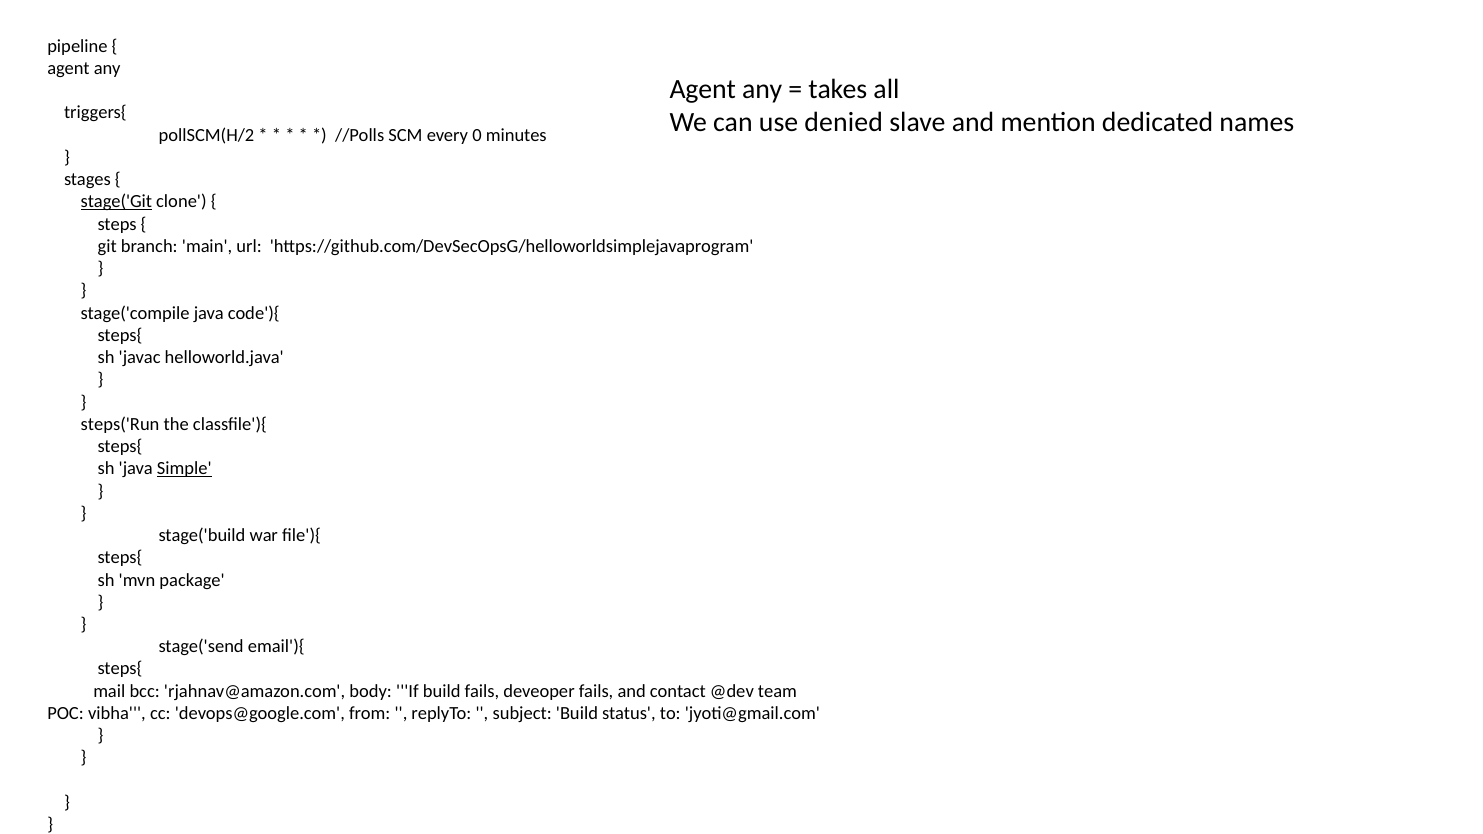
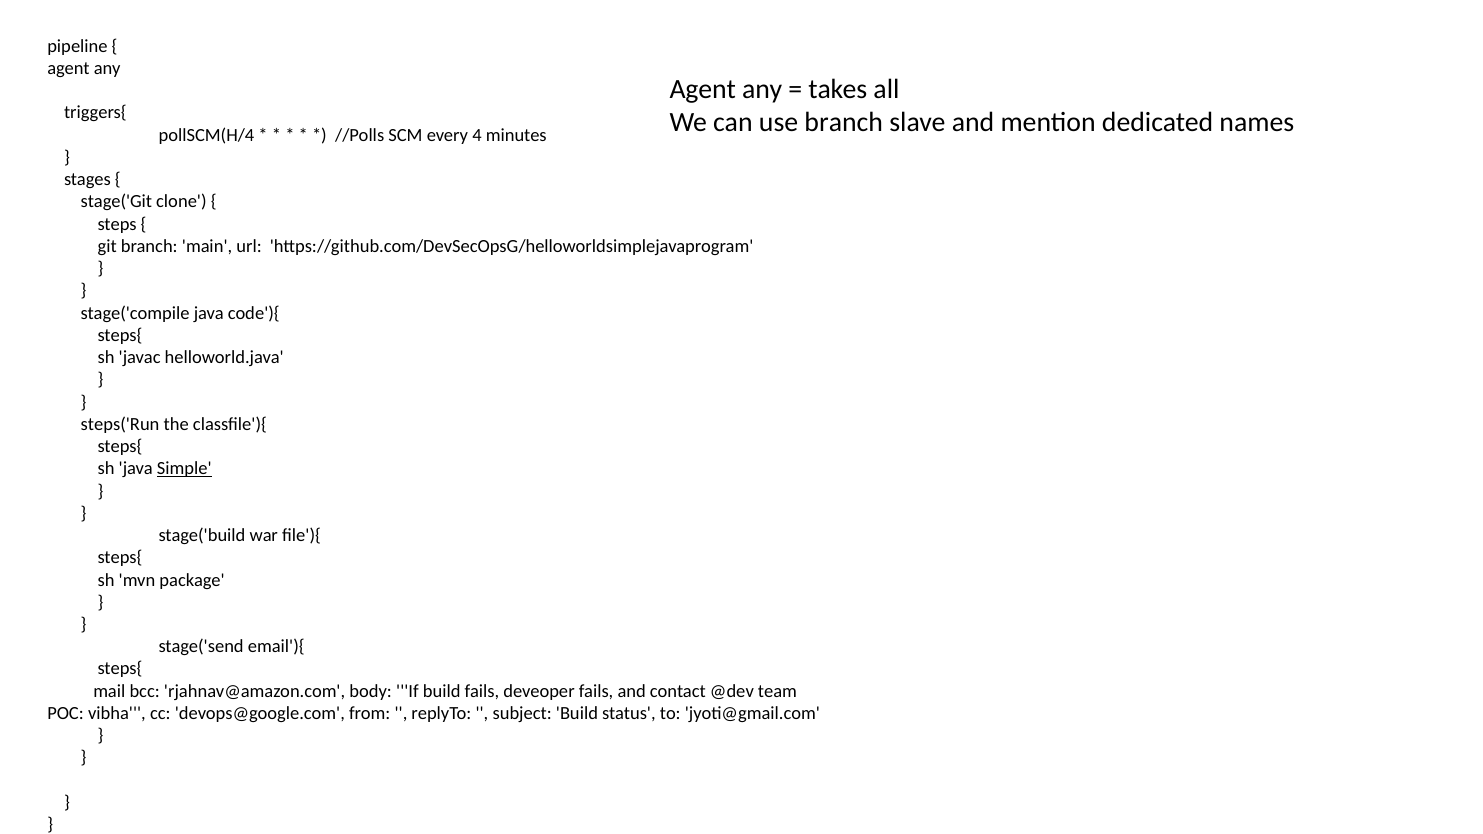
use denied: denied -> branch (844, 122)
pollSCM(H/2: pollSCM(H/2 -> pollSCM(H/4 (206, 135)
0: 0 -> 4 (477, 135)
stage('Git underline: present -> none (116, 202)
